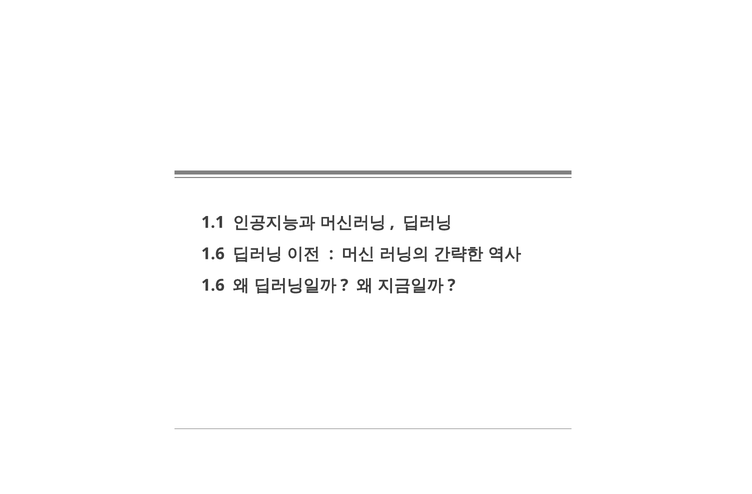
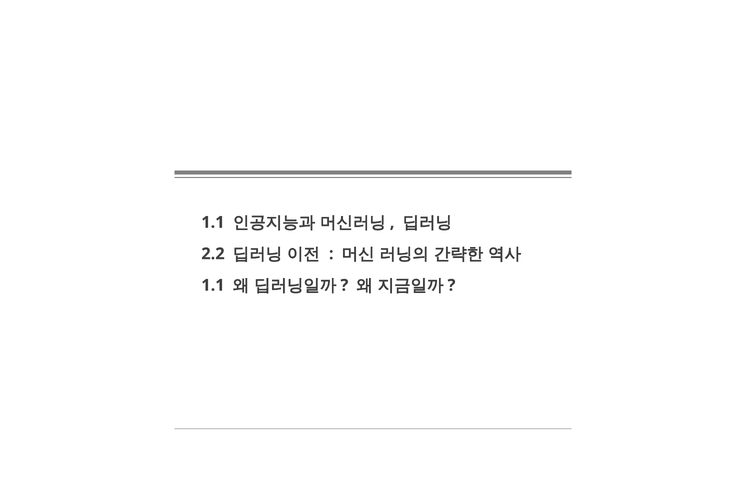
1.6: 1.6 -> 2.2 (213, 254)
1.6: 1.6 -> 1.1 (213, 285)
